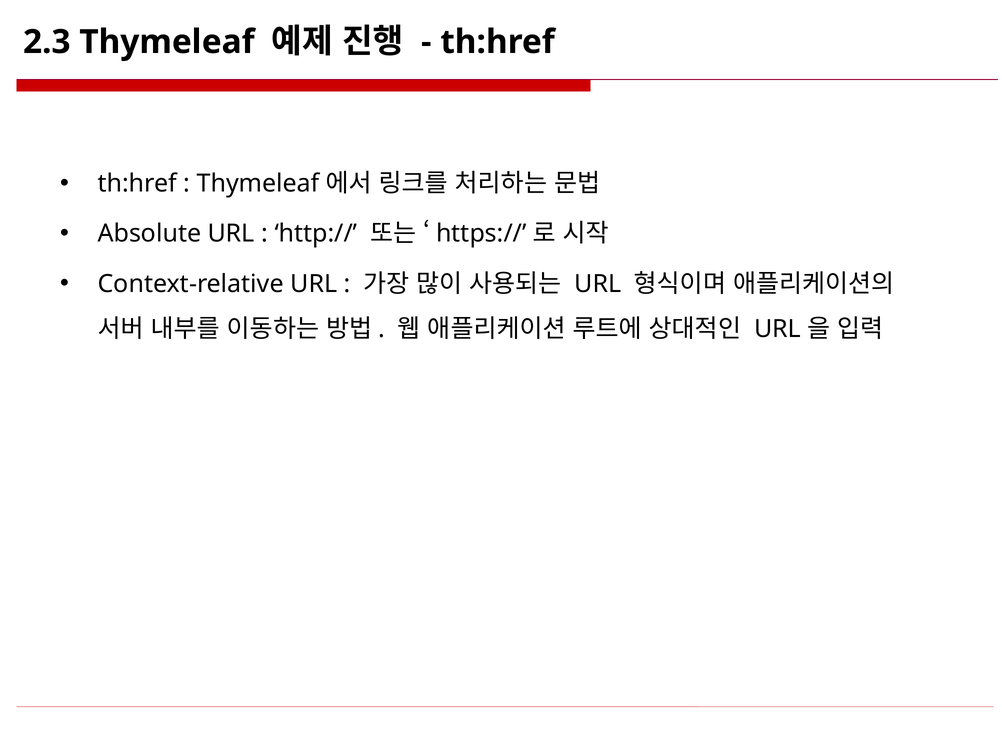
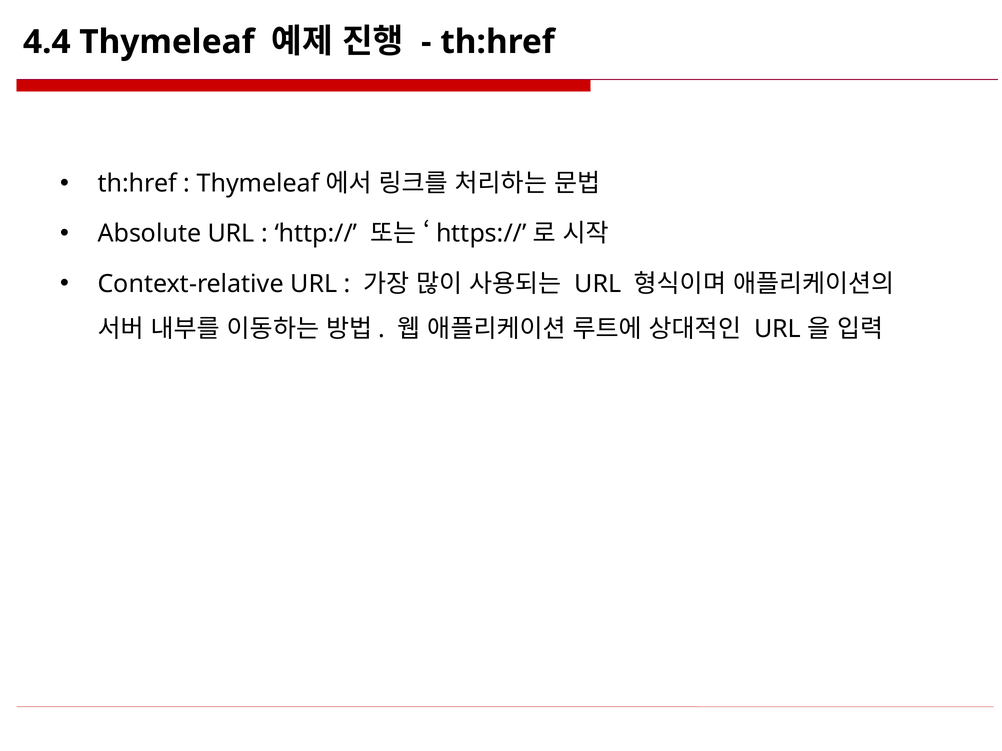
2.3: 2.3 -> 4.4 (47, 42)
